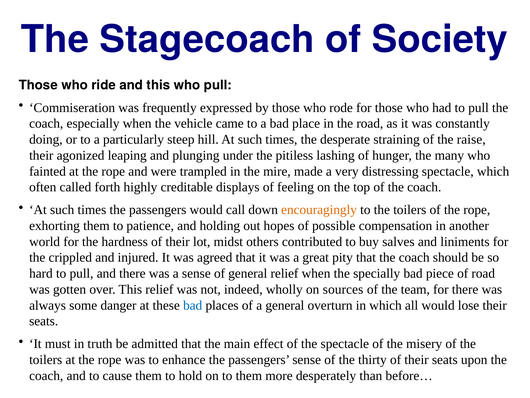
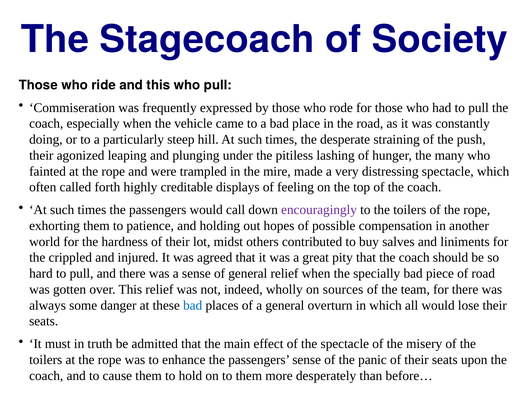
raise: raise -> push (471, 139)
encouragingly colour: orange -> purple (319, 210)
thirty: thirty -> panic (372, 359)
